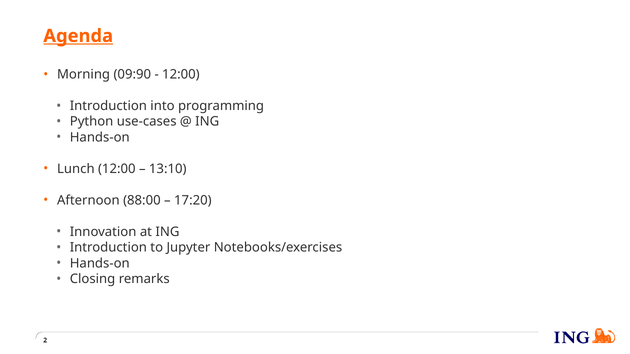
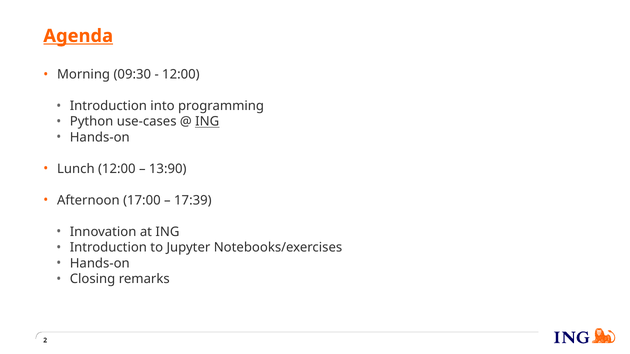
09:90: 09:90 -> 09:30 (132, 74)
ING underline: none -> present (207, 122)
13:10: 13:10 -> 13:90 (168, 169)
88:00: 88:00 -> 17:00 (142, 200)
17:20: 17:20 -> 17:39 (193, 200)
